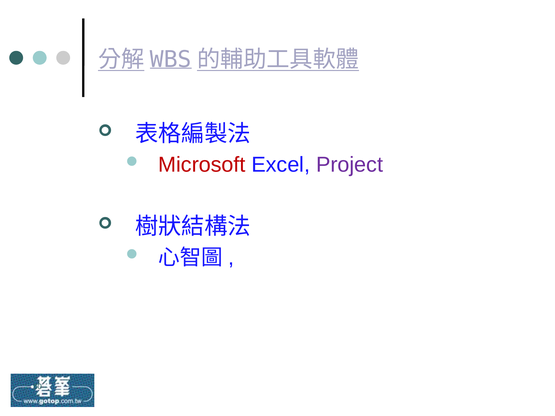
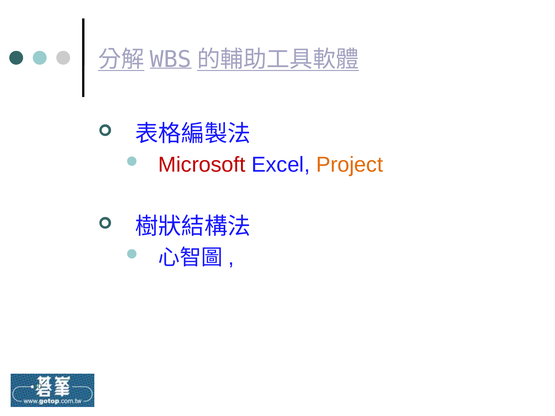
Project colour: purple -> orange (350, 165)
